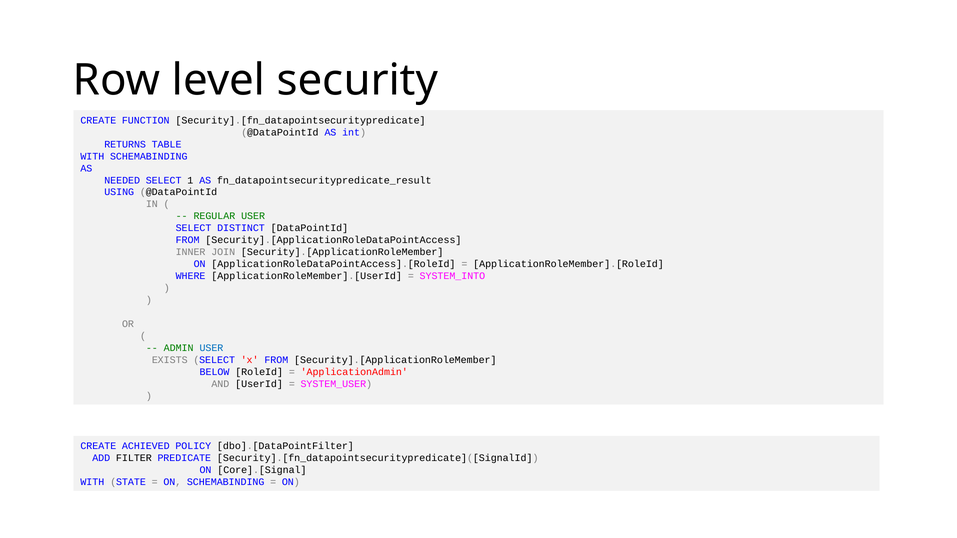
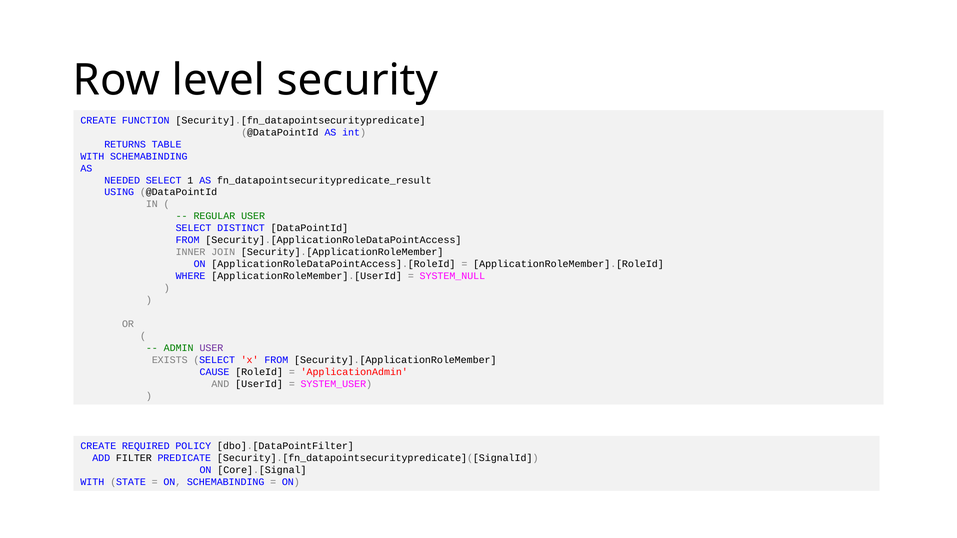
SYSTEM_INTO: SYSTEM_INTO -> SYSTEM_NULL (452, 276)
USER colour: blue -> purple (211, 348)
BELOW: BELOW -> CAUSE (215, 372)
ACHIEVED: ACHIEVED -> REQUIRED (146, 446)
